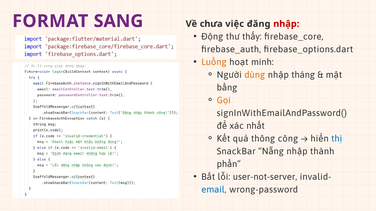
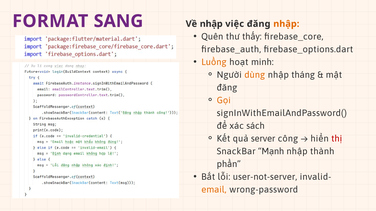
Về chưa: chưa -> nhập (211, 24)
nhập colour: red -> orange (286, 24)
Động: Động -> Quên (212, 37)
bằng: bằng -> đăng (227, 88)
nhất: nhất -> sách (256, 126)
thông: thông -> server (263, 139)
thị colour: blue -> red (337, 139)
Nẵng: Nẵng -> Mạnh (271, 152)
email colour: blue -> orange (214, 190)
